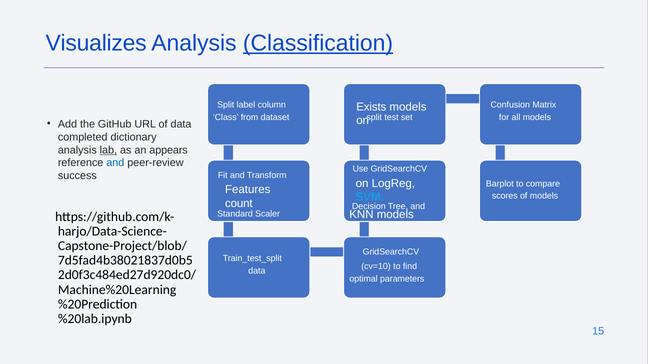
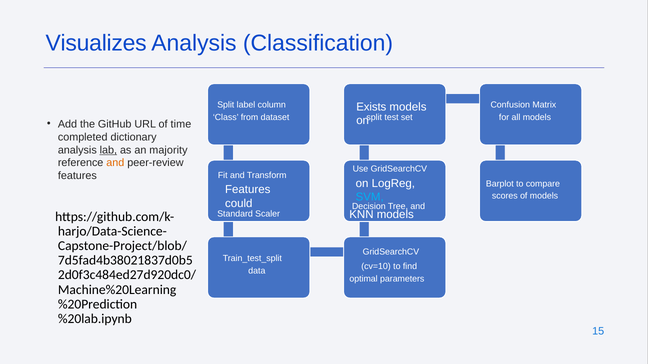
Classification underline: present -> none (318, 43)
of data: data -> time (181, 124)
appears: appears -> majority (168, 150)
and colour: blue -> orange (115, 163)
success: success -> features (77, 176)
count: count -> could (239, 204)
